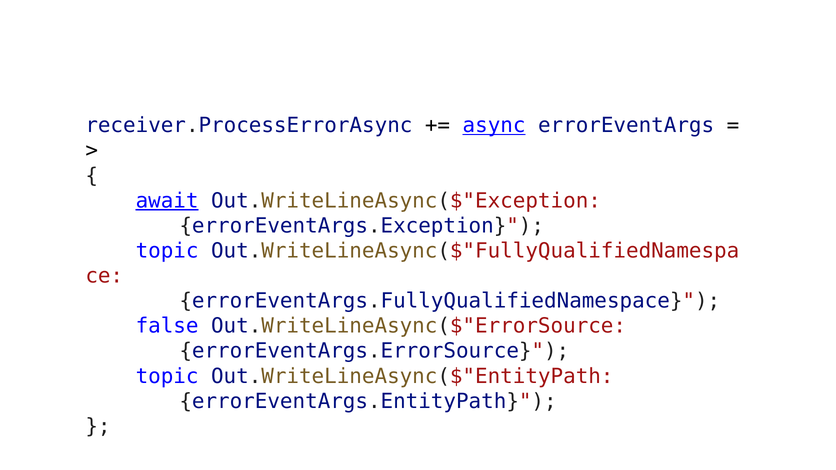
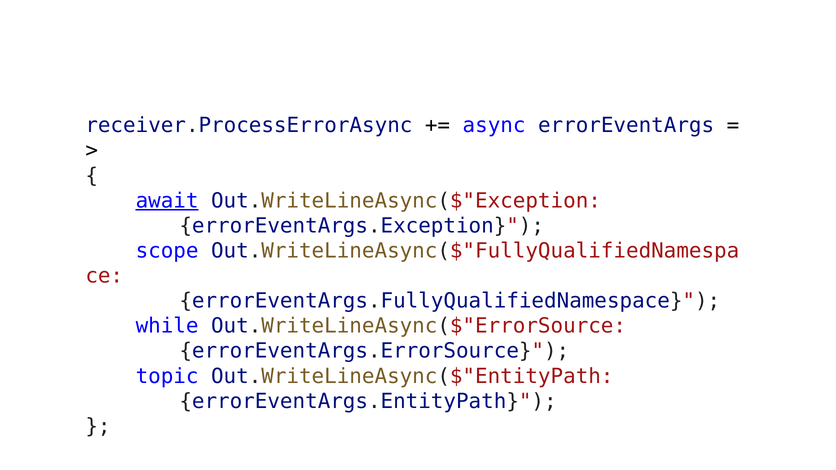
async underline: present -> none (494, 126)
topic: topic -> scope (167, 251)
false: false -> while (167, 326)
